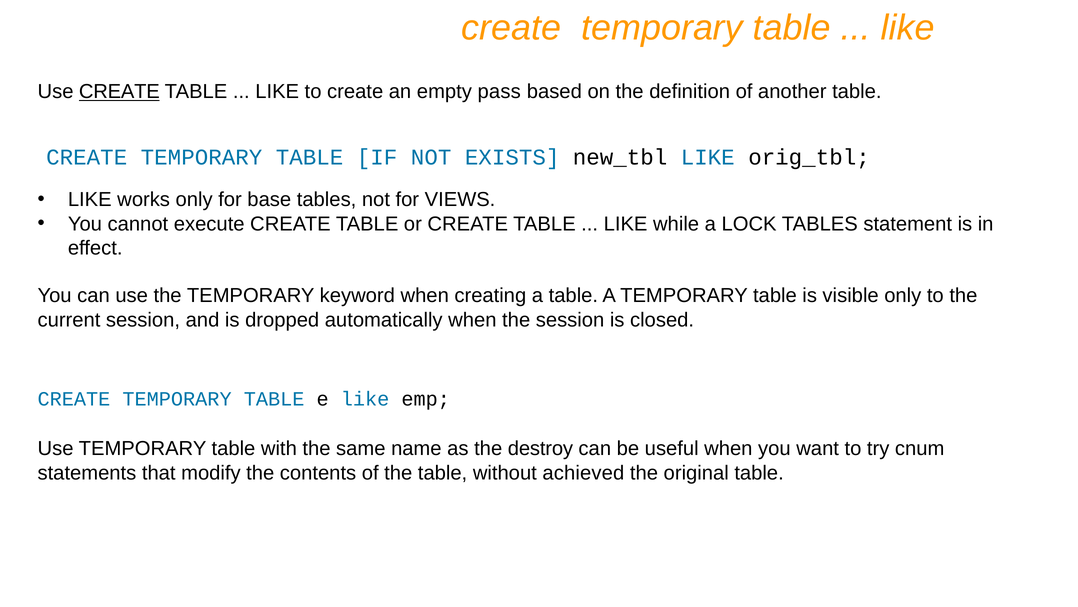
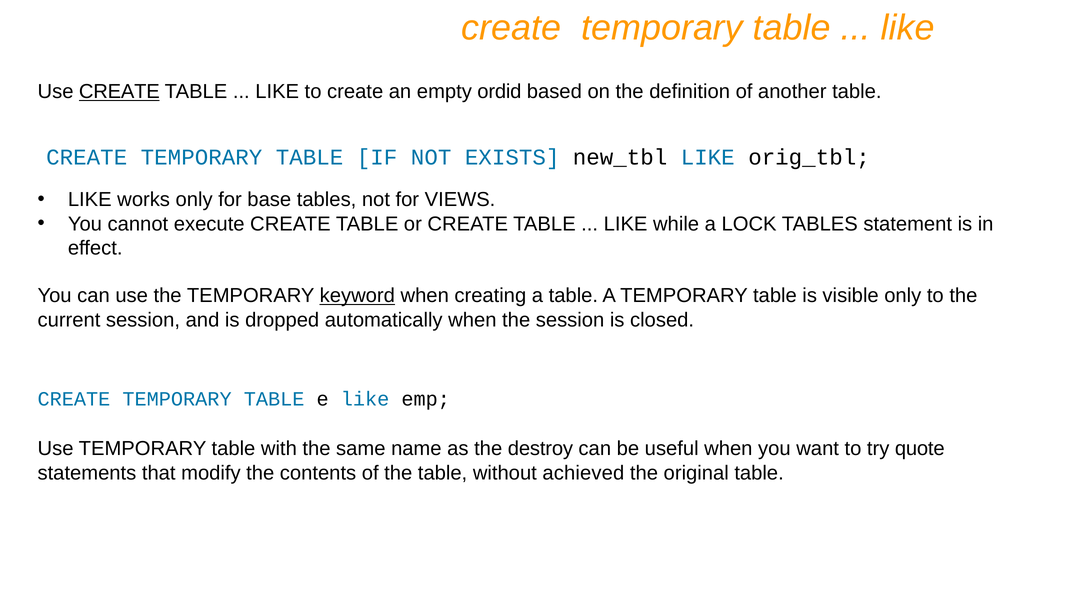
pass: pass -> ordid (499, 92)
keyword underline: none -> present (357, 295)
cnum: cnum -> quote (920, 448)
